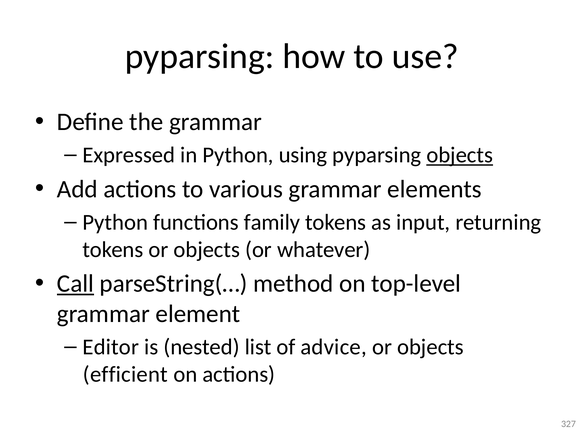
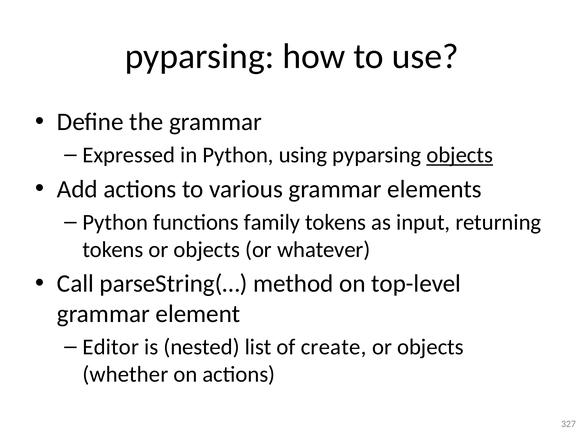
Call underline: present -> none (75, 284)
advice: advice -> create (334, 347)
efficient: efficient -> whether (125, 374)
